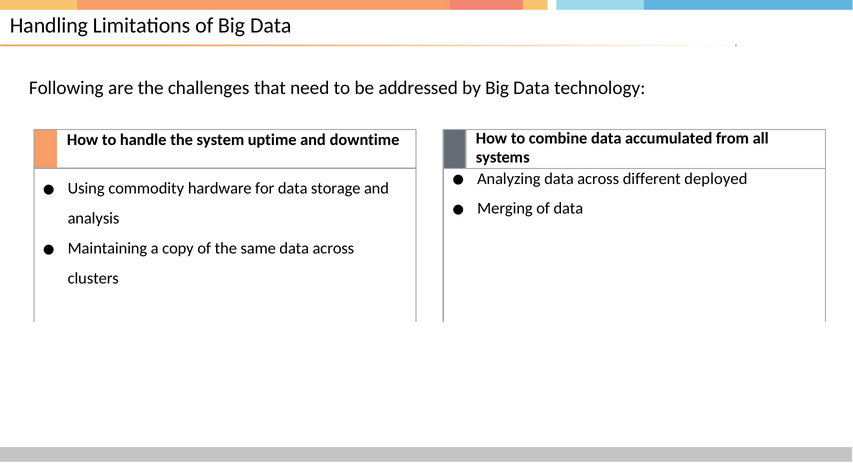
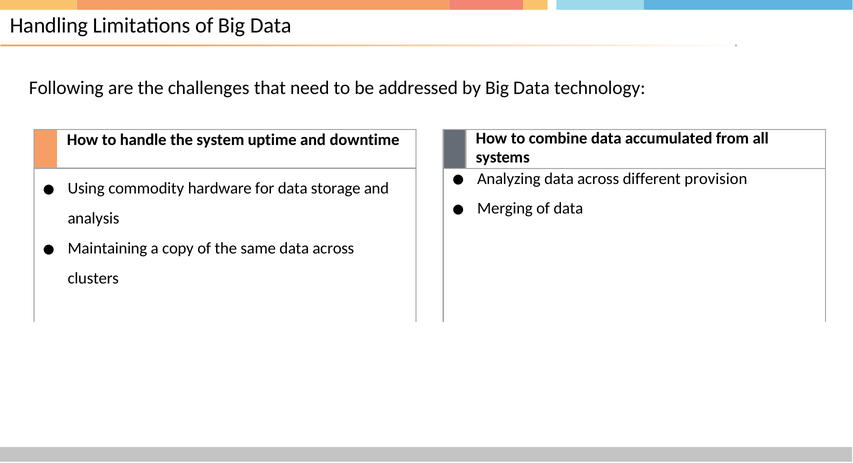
deployed: deployed -> provision (716, 179)
